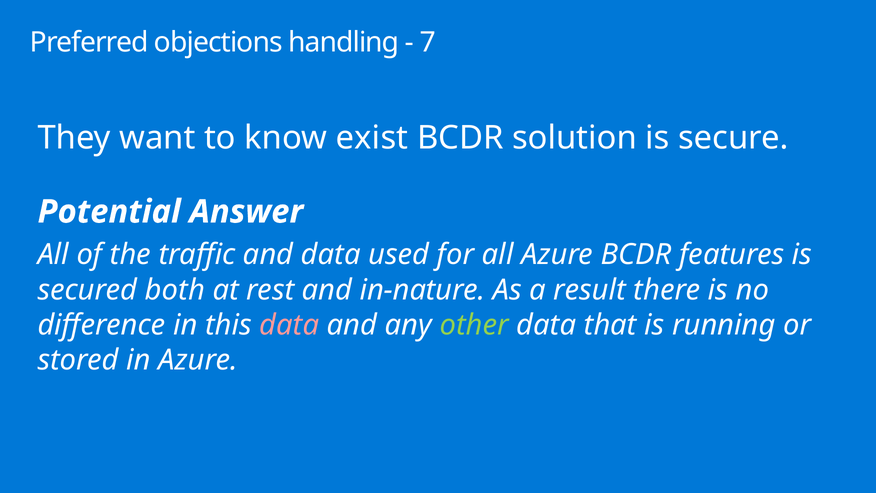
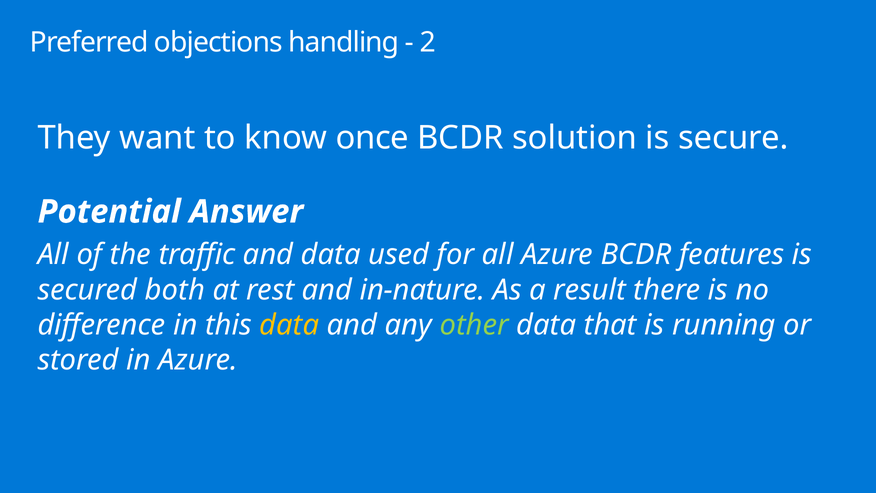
7: 7 -> 2 (428, 42)
exist: exist -> once (372, 138)
data colour: pink -> yellow (289, 325)
